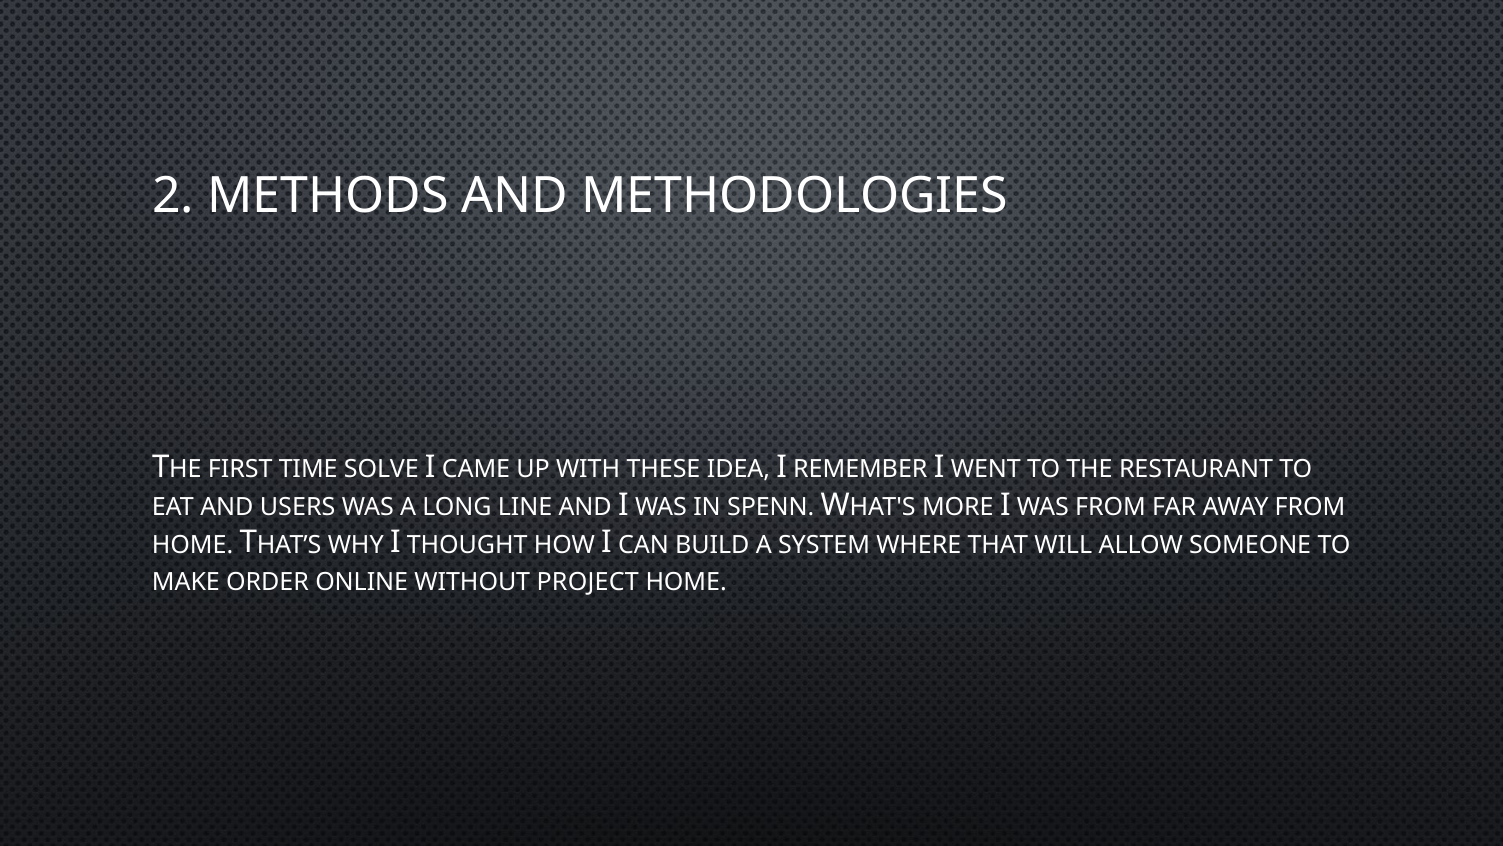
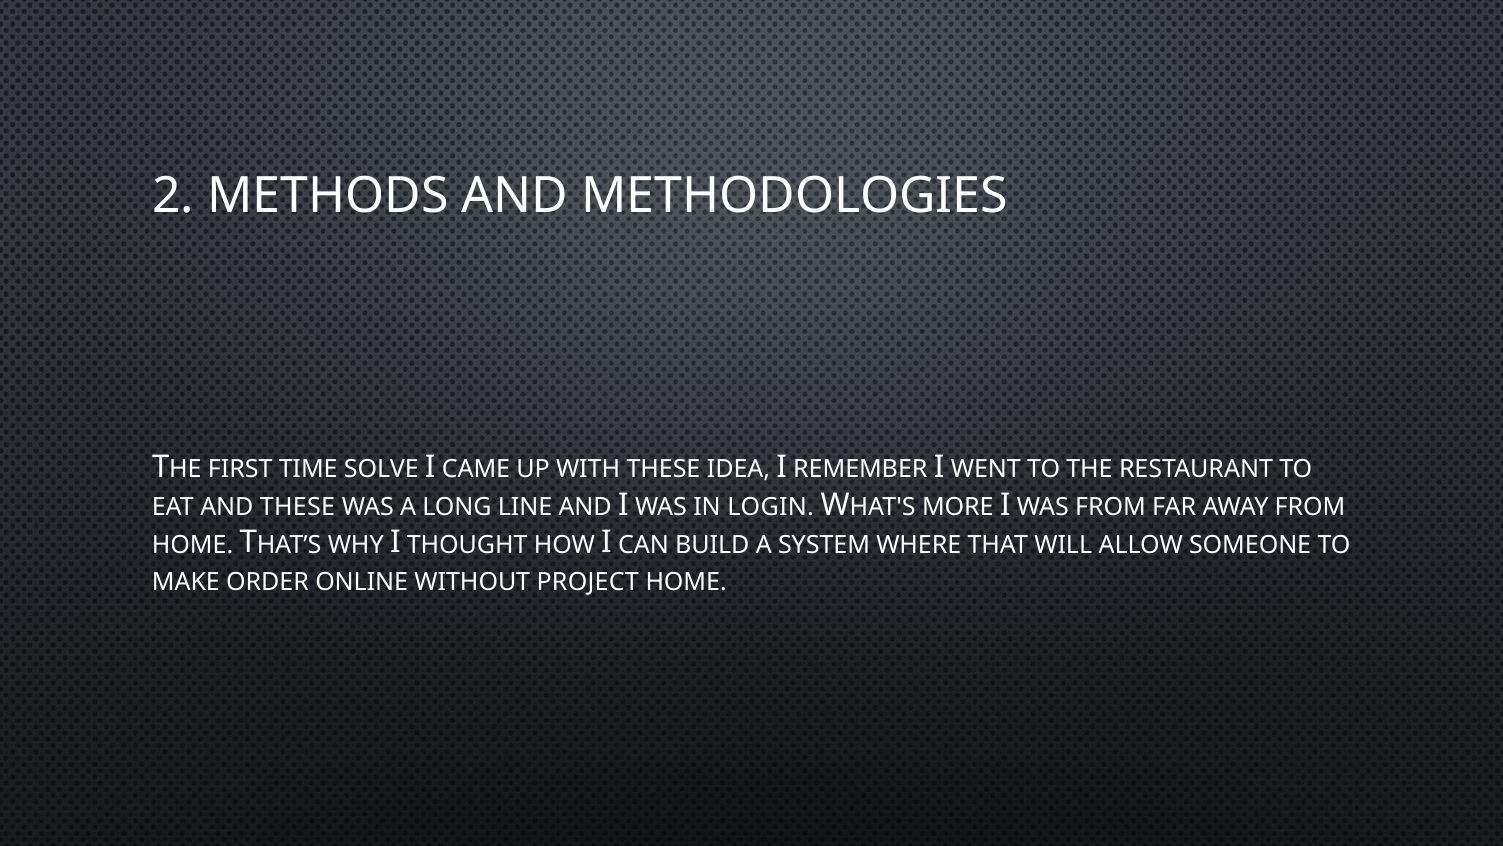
AND USERS: USERS -> THESE (298, 507)
SPENN: SPENN -> LOGIN (771, 507)
